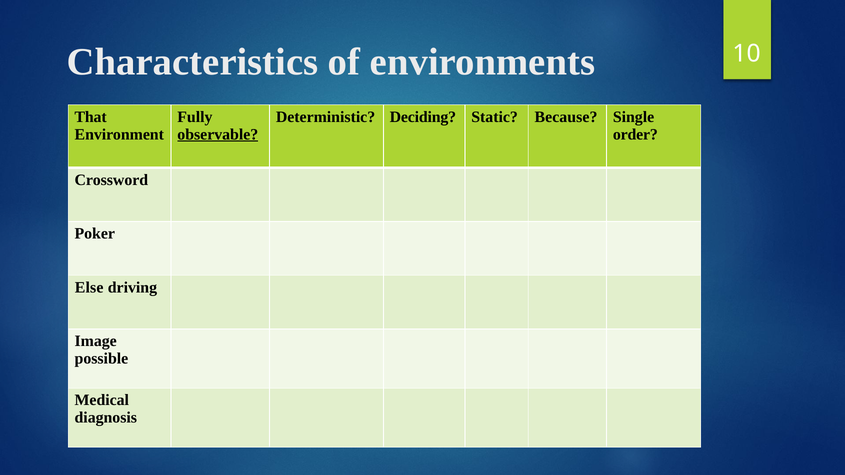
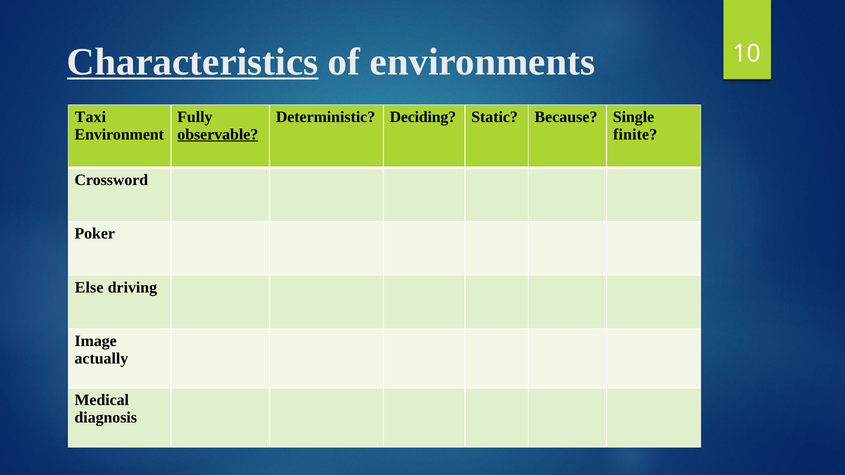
Characteristics underline: none -> present (193, 62)
That: That -> Taxi (90, 117)
order: order -> finite (635, 134)
possible: possible -> actually (101, 359)
